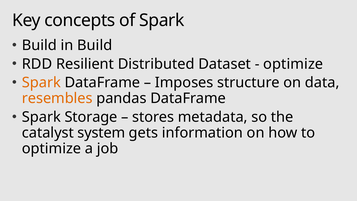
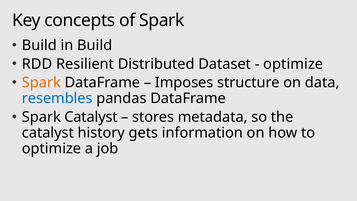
resembles colour: orange -> blue (57, 98)
Spark Storage: Storage -> Catalyst (91, 117)
system: system -> history (101, 133)
